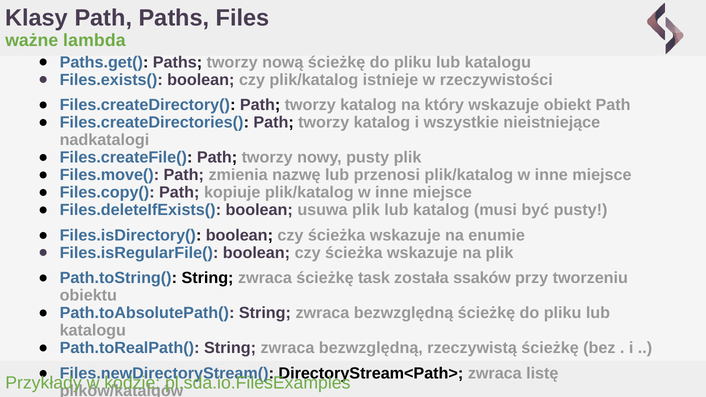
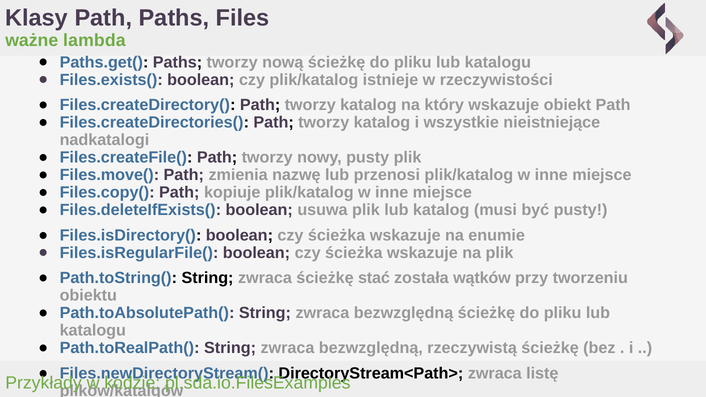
task: task -> stać (374, 278)
ssaków: ssaków -> wątków (482, 278)
